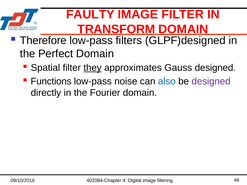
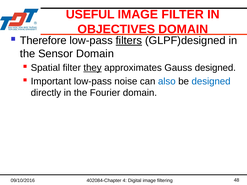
FAULTY: FAULTY -> USEFUL (90, 14)
TRANSFORM: TRANSFORM -> OBJECTIVES (116, 29)
filters underline: none -> present (129, 41)
Perfect: Perfect -> Sensor (56, 54)
Functions: Functions -> Important (51, 81)
designed colour: purple -> blue (211, 81)
